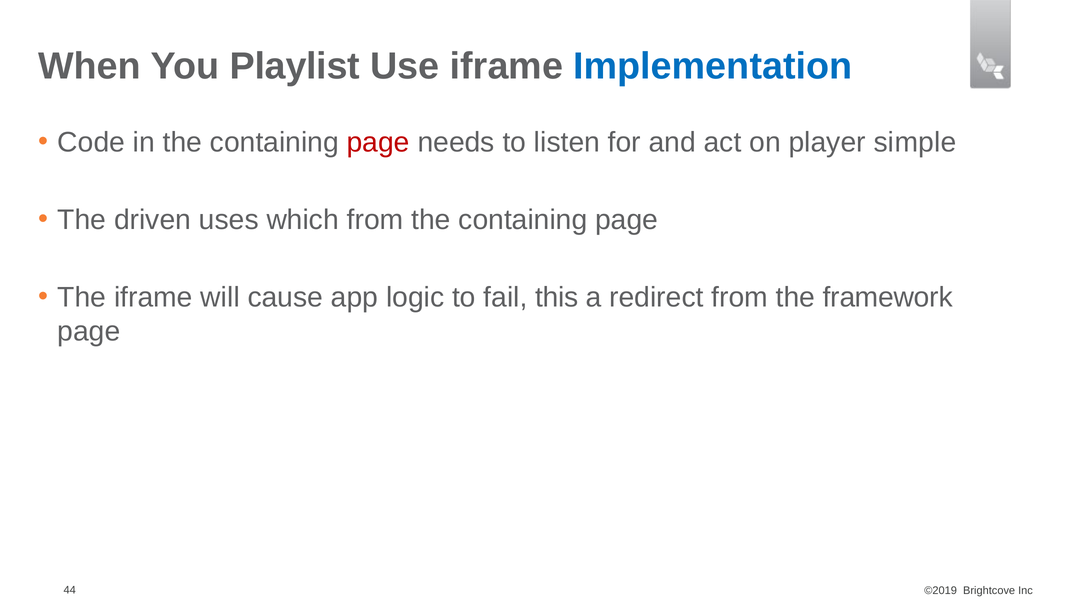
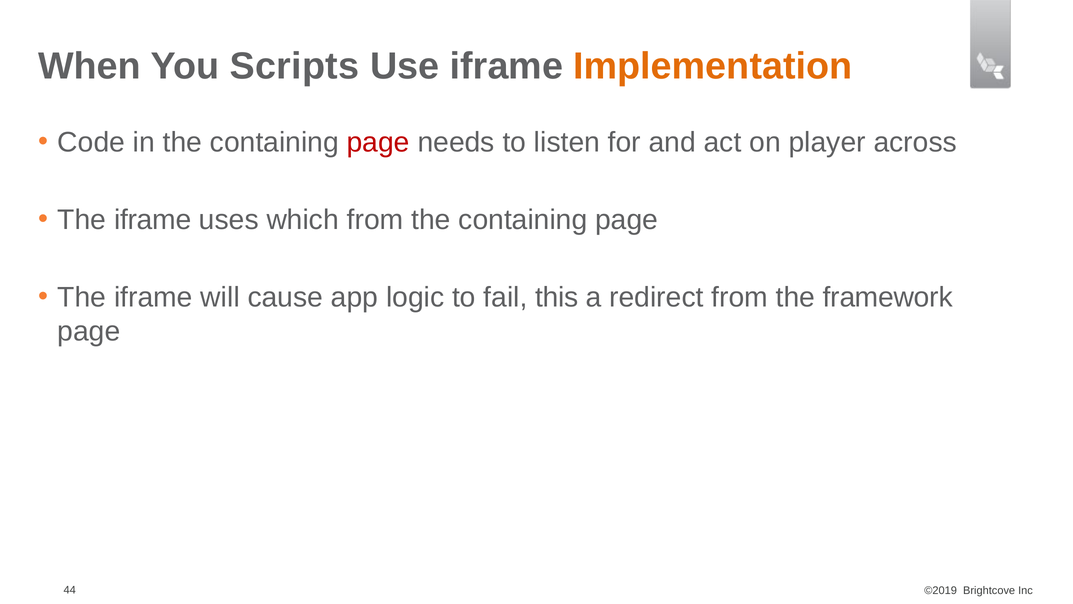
Playlist: Playlist -> Scripts (295, 66)
Implementation colour: blue -> orange (713, 66)
simple: simple -> across (915, 142)
driven: driven -> iframe (153, 220)
